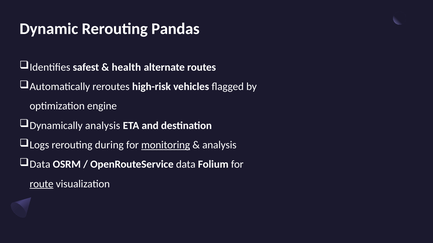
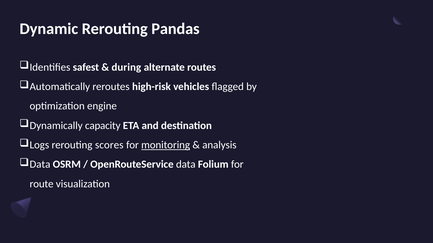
health: health -> during (126, 67)
Dynamically analysis: analysis -> capacity (103, 126)
during: during -> scores (109, 145)
route underline: present -> none (42, 184)
